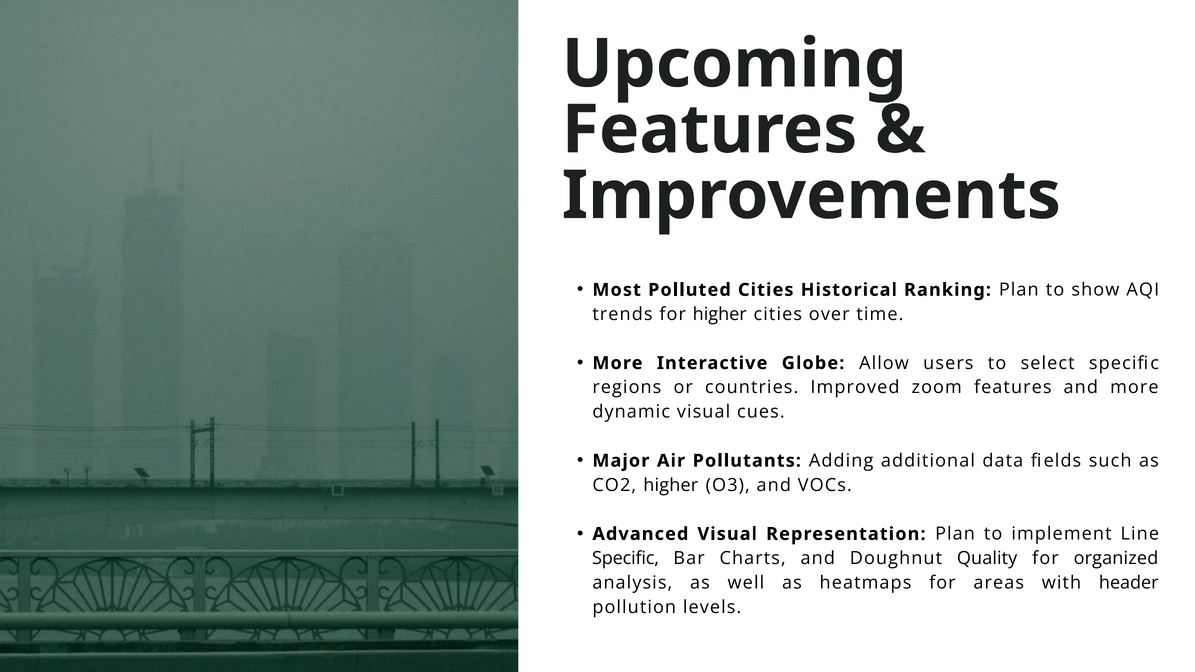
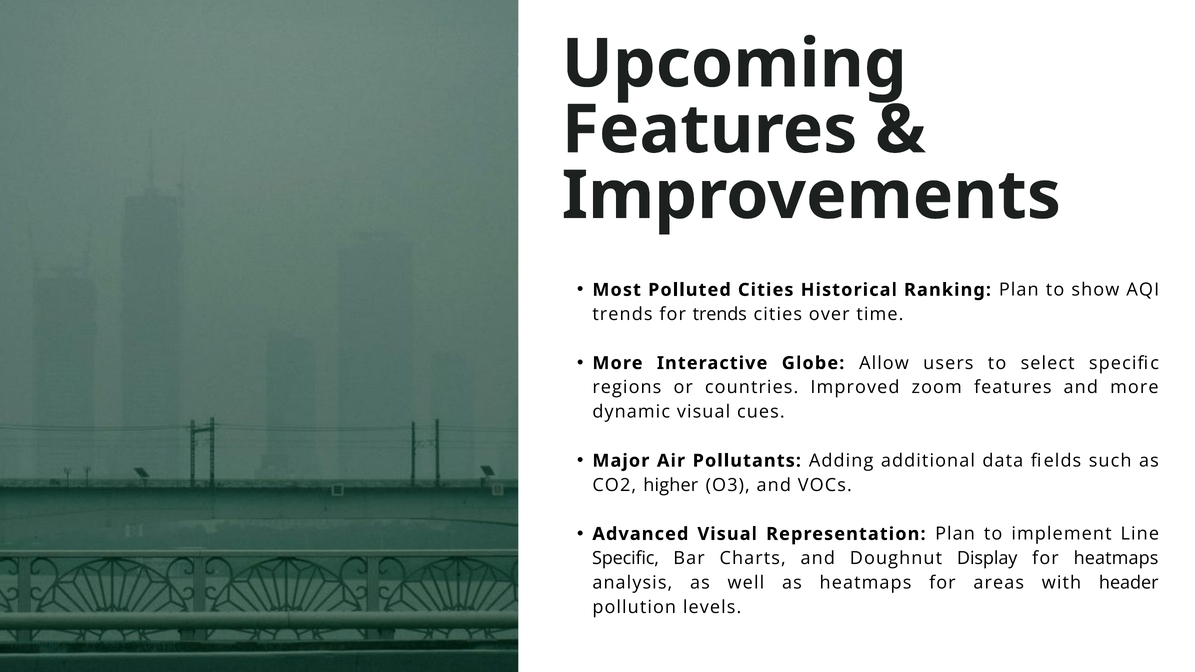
for higher: higher -> trends (720, 314)
Quality: Quality -> Display (987, 559)
for organized: organized -> heatmaps (1116, 559)
